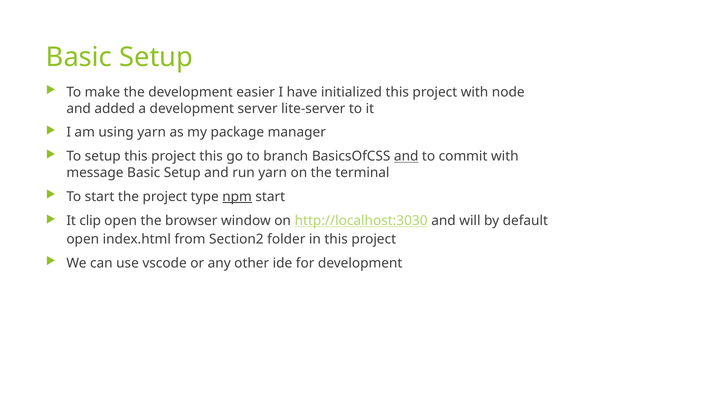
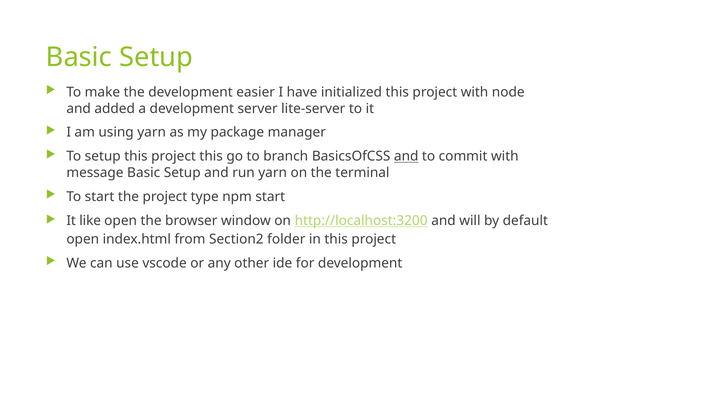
npm underline: present -> none (237, 197)
clip: clip -> like (90, 221)
http://localhost:3030: http://localhost:3030 -> http://localhost:3200 (361, 221)
